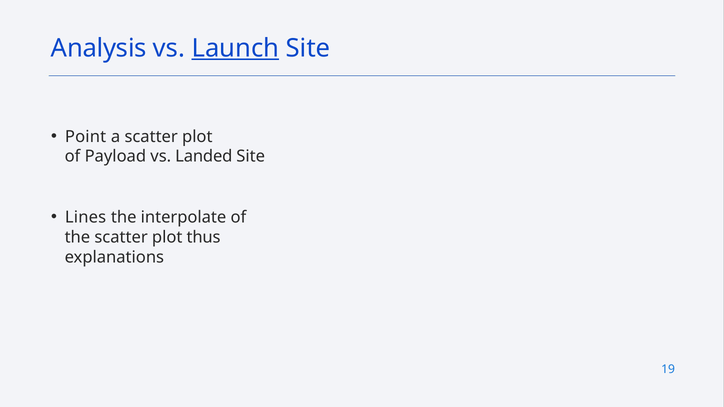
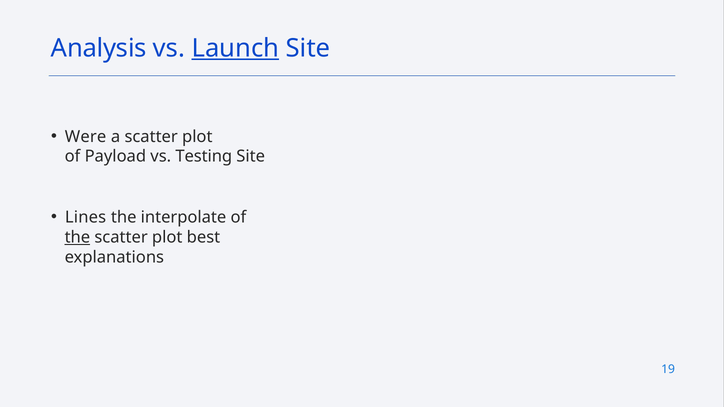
Point: Point -> Were (86, 137)
Landed: Landed -> Testing (204, 157)
the underline: none -> present (77, 237)
thus: thus -> best (203, 237)
